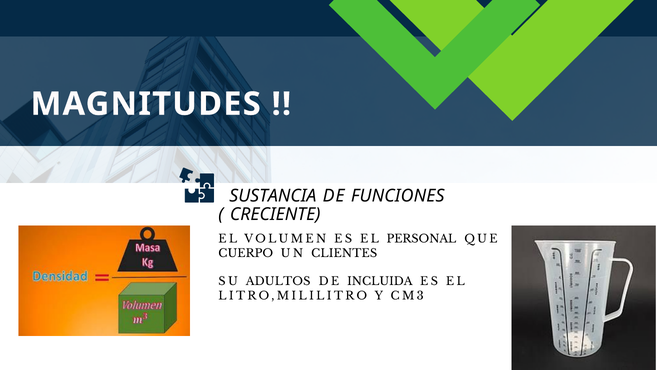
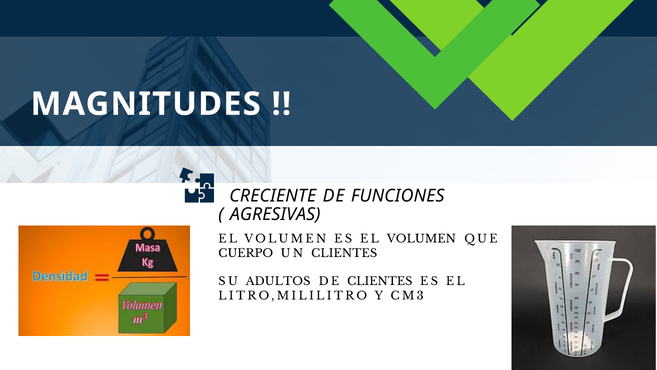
SUSTANCIA: SUSTANCIA -> CRECIENTE (273, 196)
CRECIENTE: CRECIENTE -> AGRESIVAS (275, 214)
ES EL PERSONAL: PERSONAL -> VOLUMEN (421, 239)
DE INCLUIDA: INCLUIDA -> CLIENTES (380, 281)
